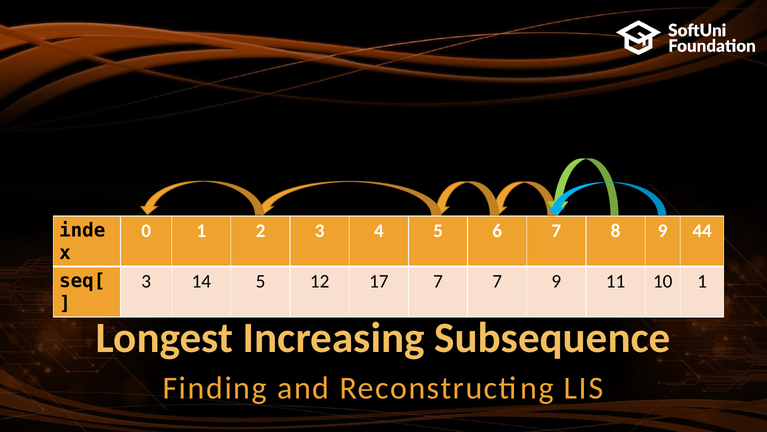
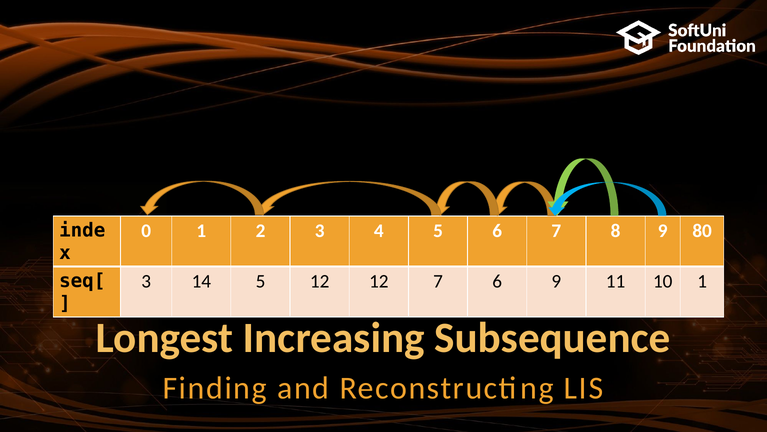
44: 44 -> 80 (702, 231)
12 17: 17 -> 12 (379, 281)
7 7: 7 -> 6 (497, 281)
